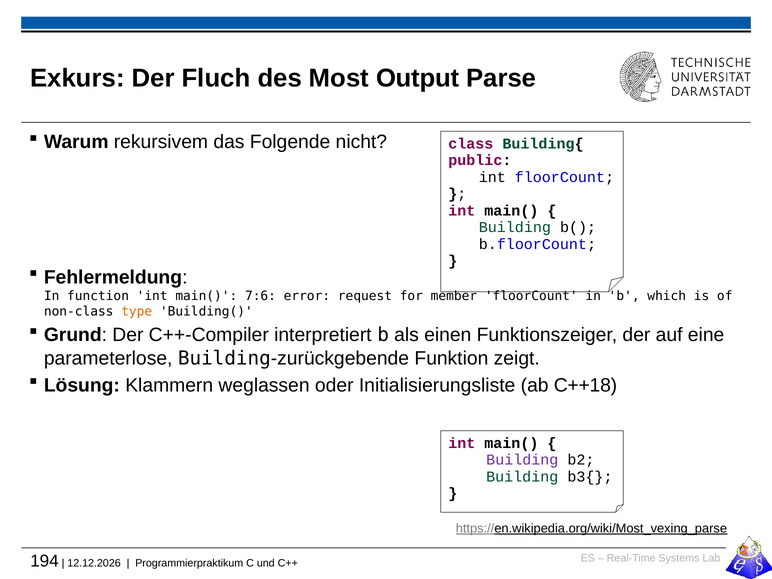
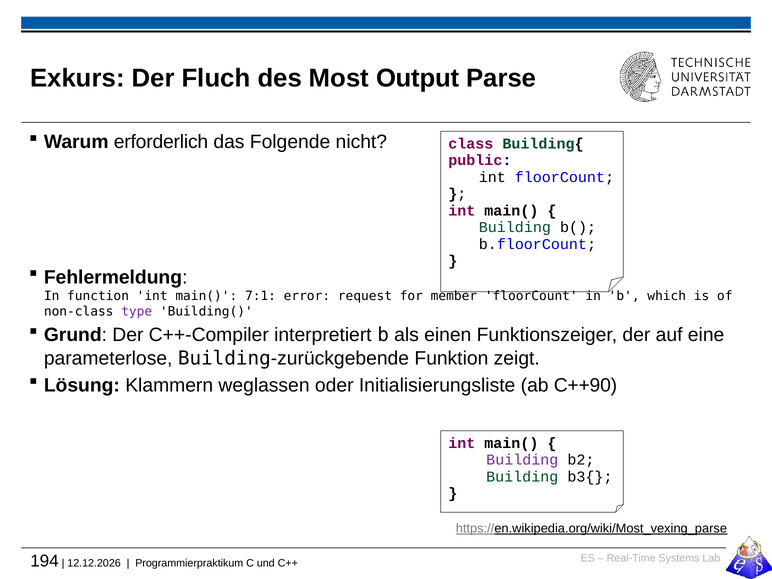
rekursivem: rekursivem -> erforderlich (161, 142)
7:6: 7:6 -> 7:1 (260, 296)
type colour: orange -> purple (137, 311)
C++18: C++18 -> C++90 (585, 385)
